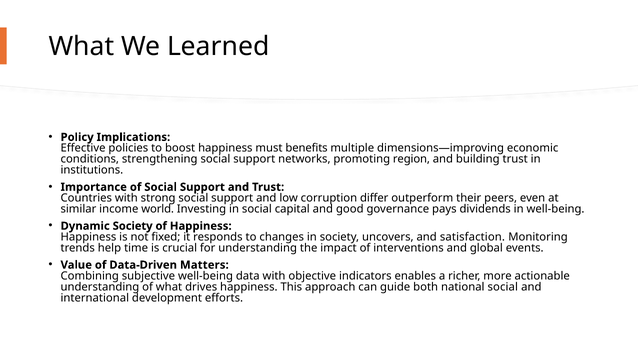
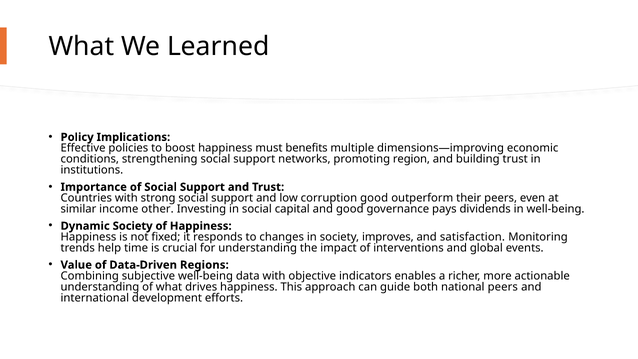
corruption differ: differ -> good (374, 198)
world: world -> other (158, 209)
uncovers: uncovers -> improves (388, 237)
Matters: Matters -> Regions (204, 265)
national social: social -> peers (503, 287)
